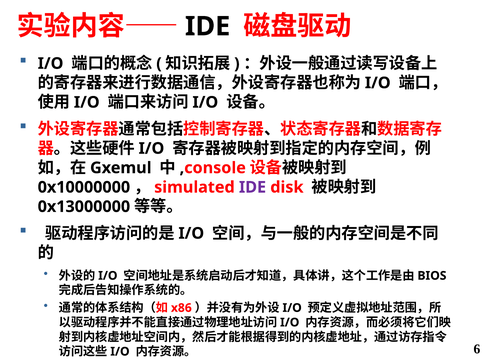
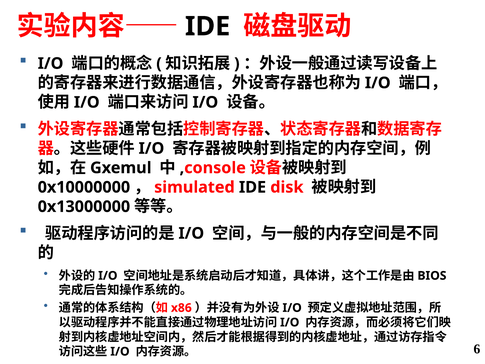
IDE colour: purple -> black (253, 187)
